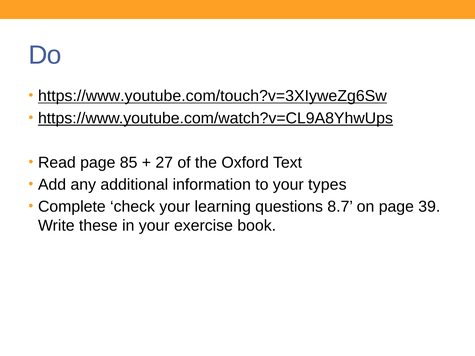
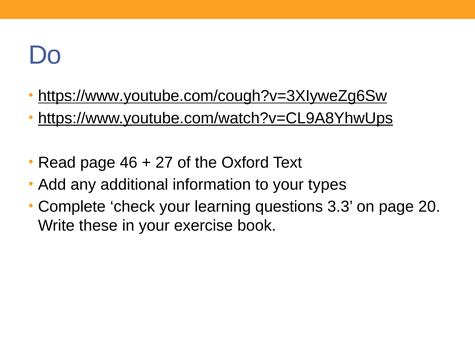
https://www.youtube.com/touch?v=3XIyweZg6Sw: https://www.youtube.com/touch?v=3XIyweZg6Sw -> https://www.youtube.com/cough?v=3XIyweZg6Sw (212, 96)
85: 85 -> 46 (129, 163)
8.7: 8.7 -> 3.3 (340, 207)
39: 39 -> 20 (429, 207)
